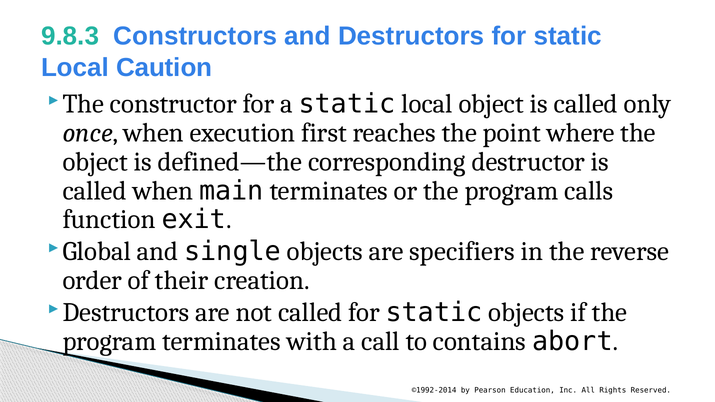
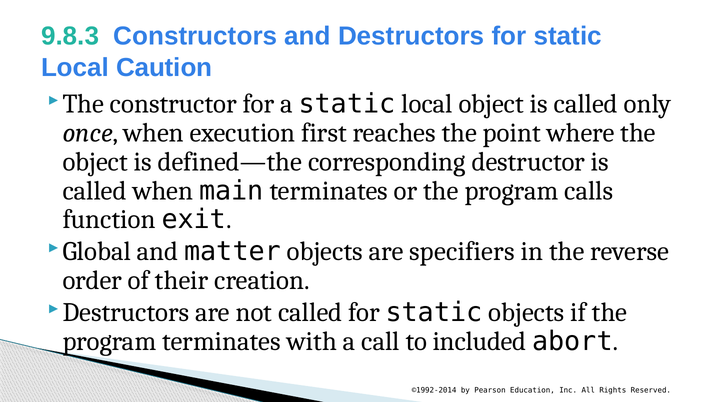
single: single -> matter (233, 252)
contains: contains -> included (480, 342)
